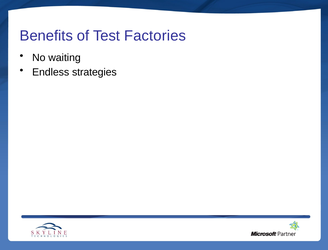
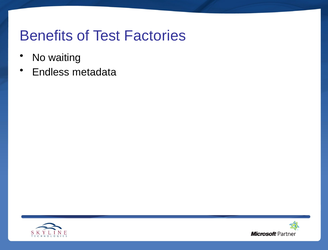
strategies: strategies -> metadata (94, 72)
